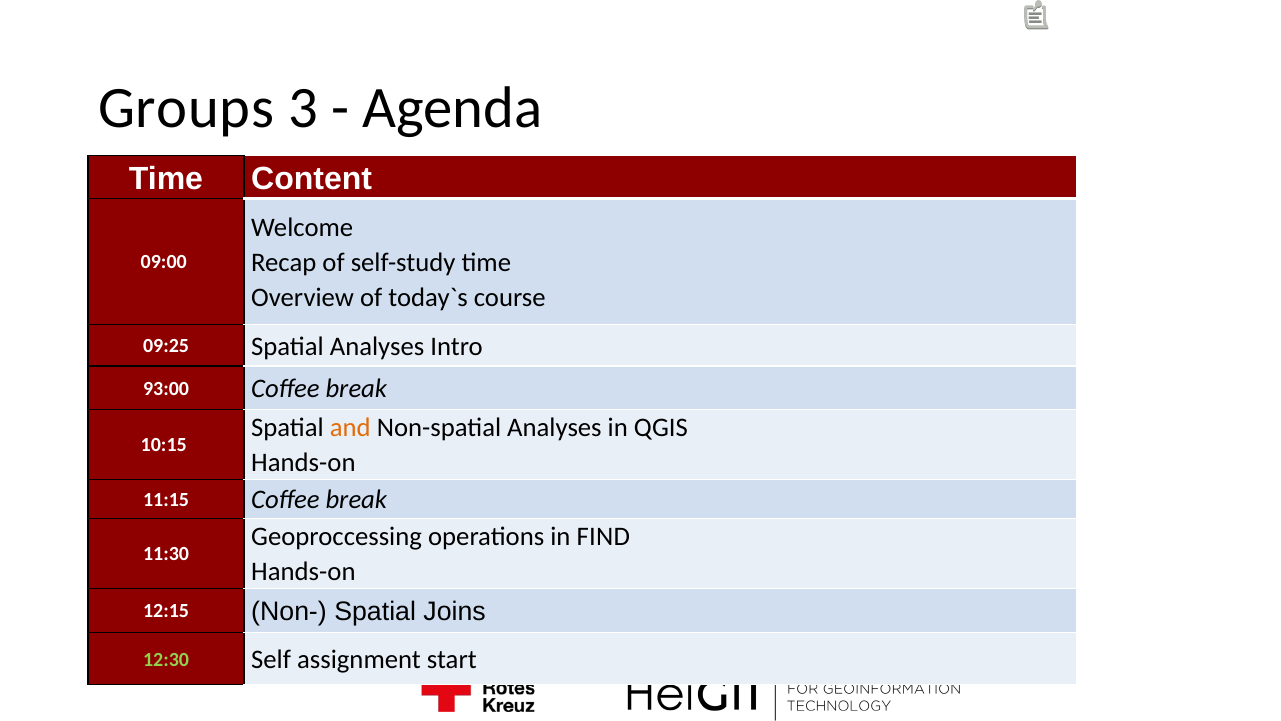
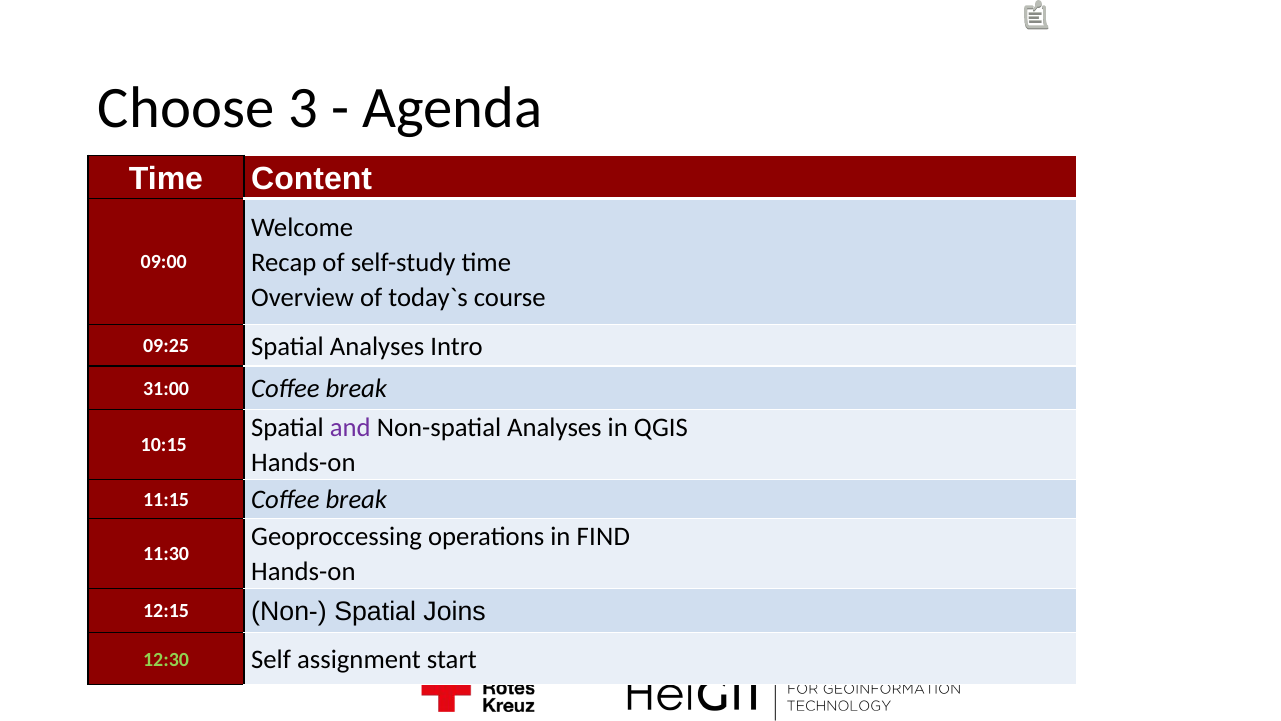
Groups: Groups -> Choose (186, 108)
93:00: 93:00 -> 31:00 (166, 388)
and colour: orange -> purple (350, 428)
